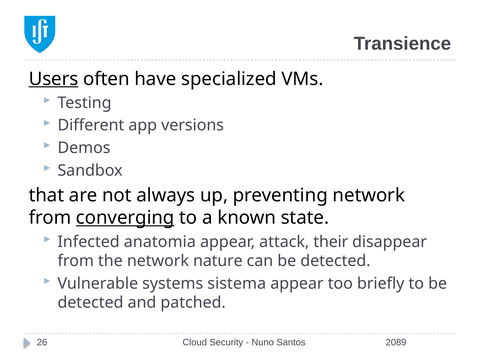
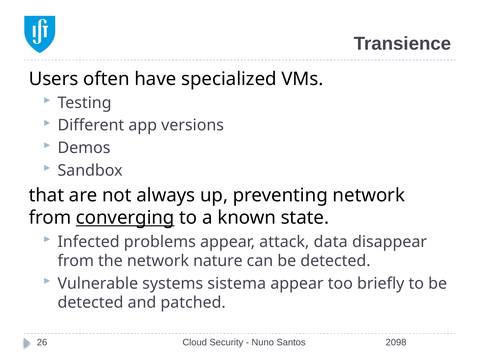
Users underline: present -> none (54, 79)
anatomia: anatomia -> problems (160, 242)
their: their -> data (331, 242)
2089: 2089 -> 2098 (396, 342)
